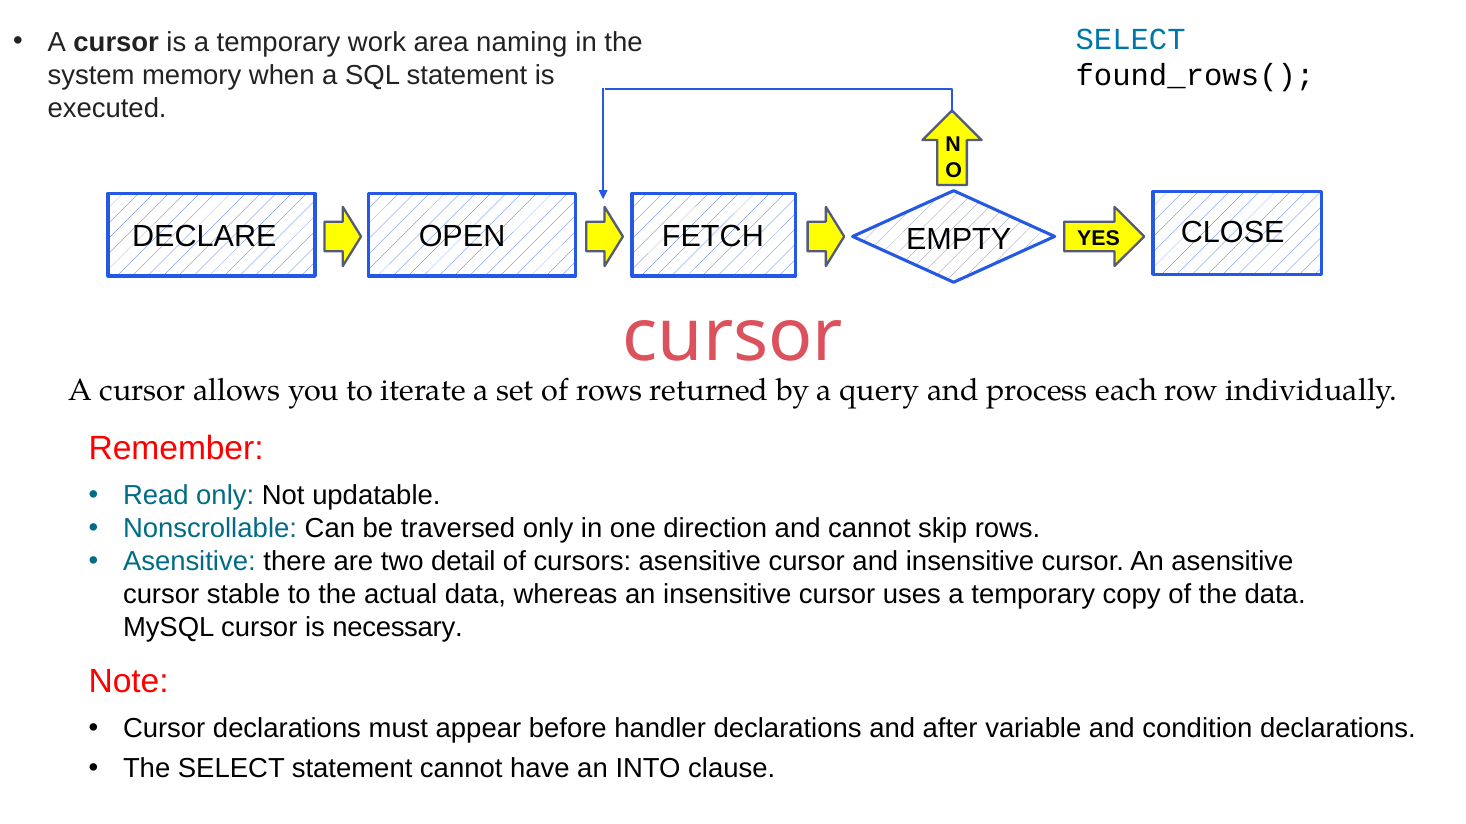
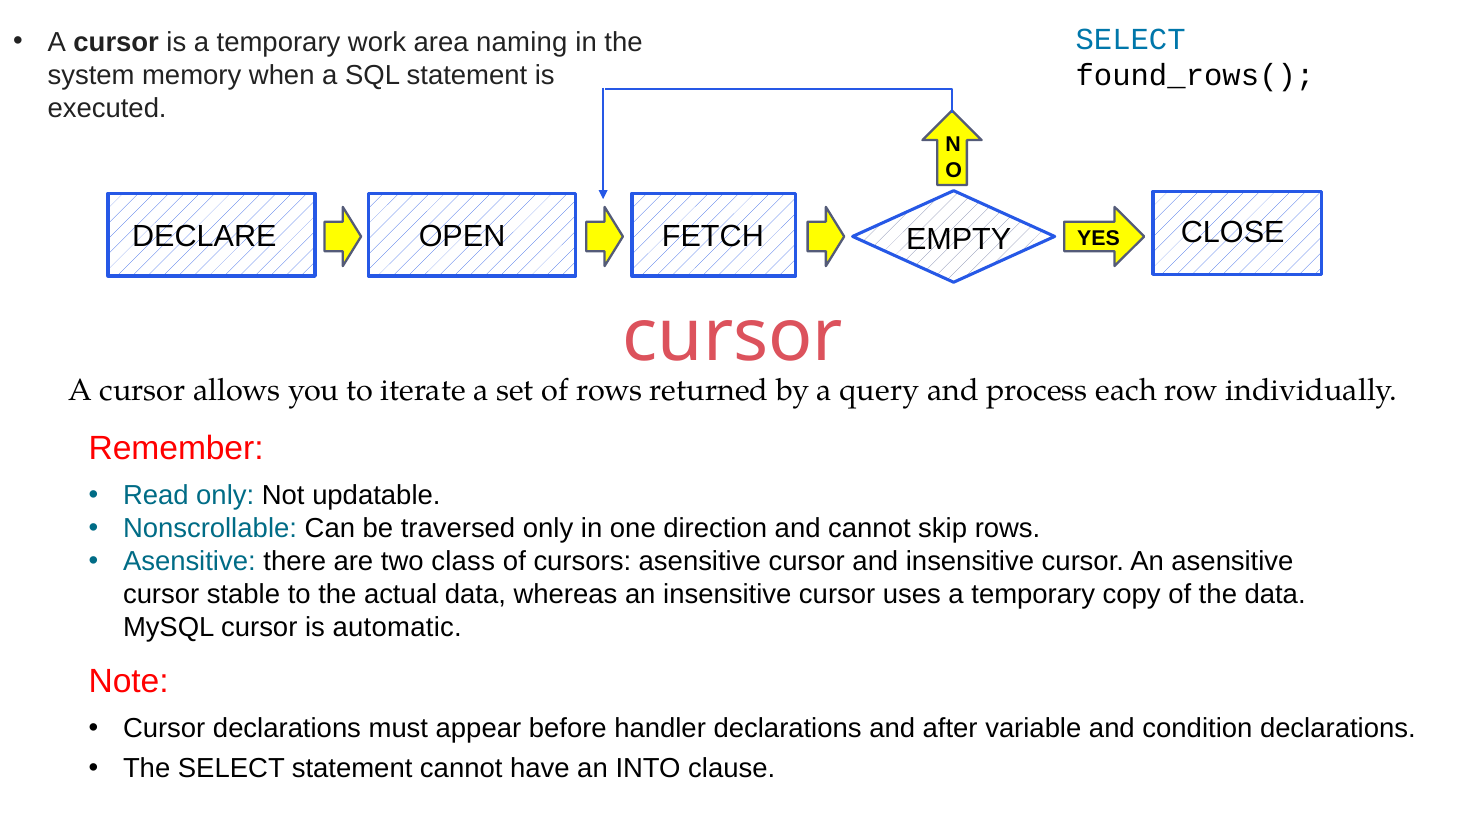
detail: detail -> class (463, 562)
necessary: necessary -> automatic (397, 628)
